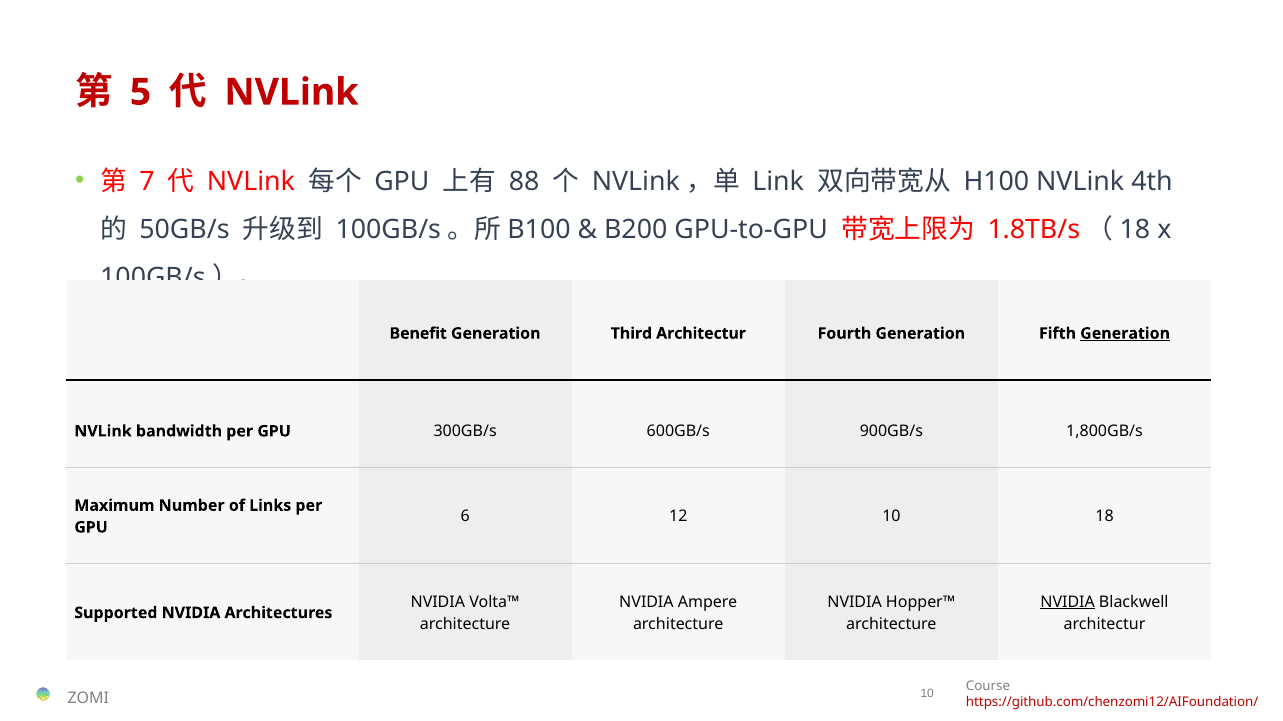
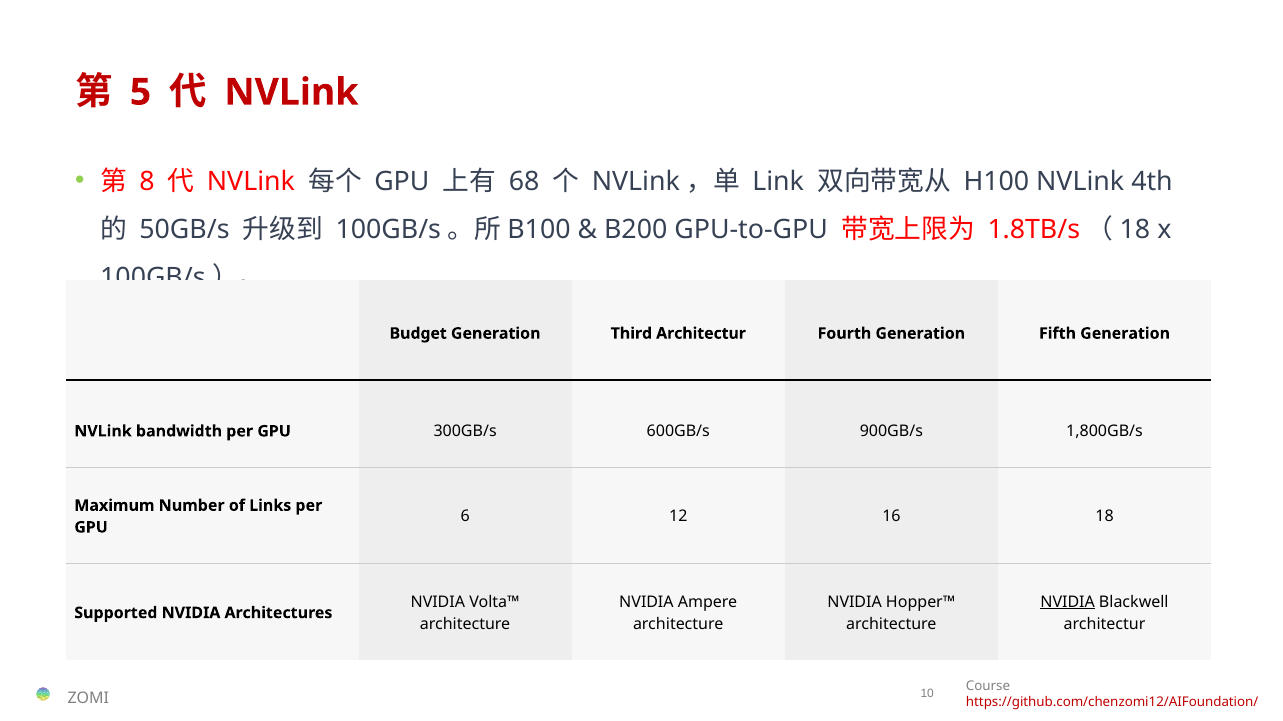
7: 7 -> 8 (147, 182)
88: 88 -> 68 (524, 182)
Benefit: Benefit -> Budget (418, 334)
Generation underline: present -> none (1125, 334)
12 10: 10 -> 16 (891, 517)
